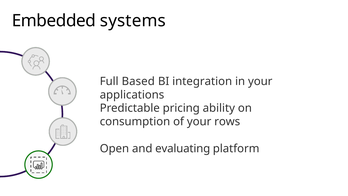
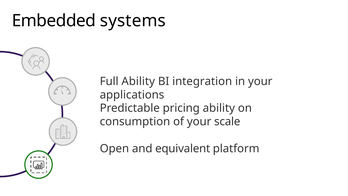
Full Based: Based -> Ability (138, 81)
rows: rows -> scale (227, 122)
evaluating: evaluating -> equivalent (183, 148)
